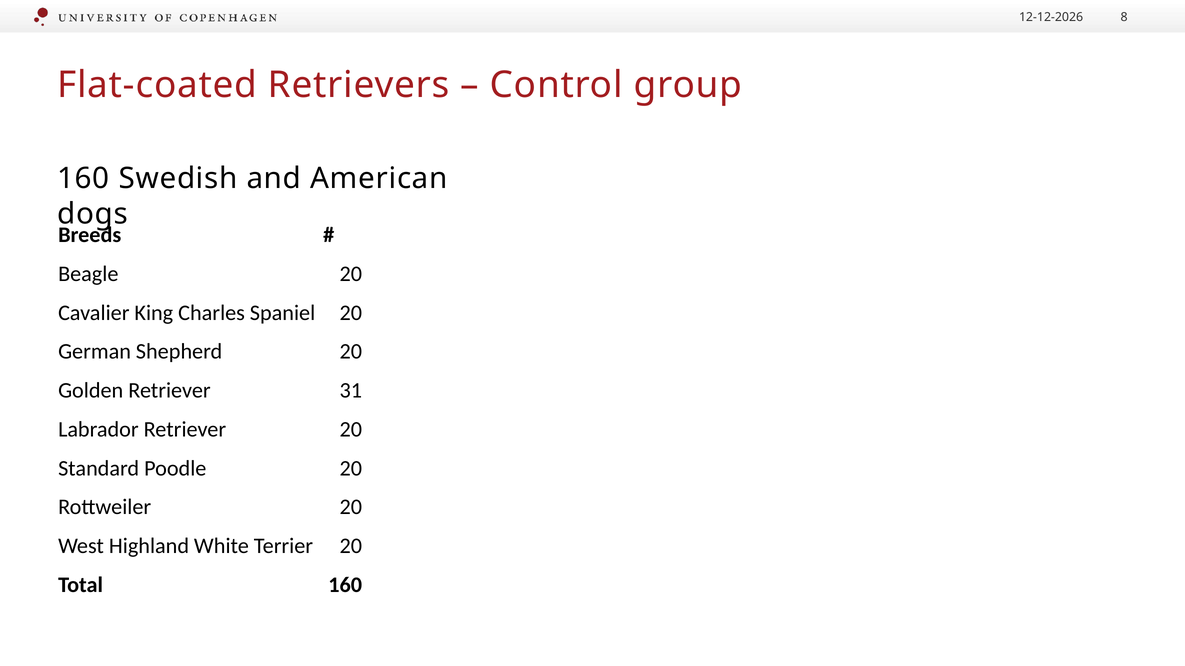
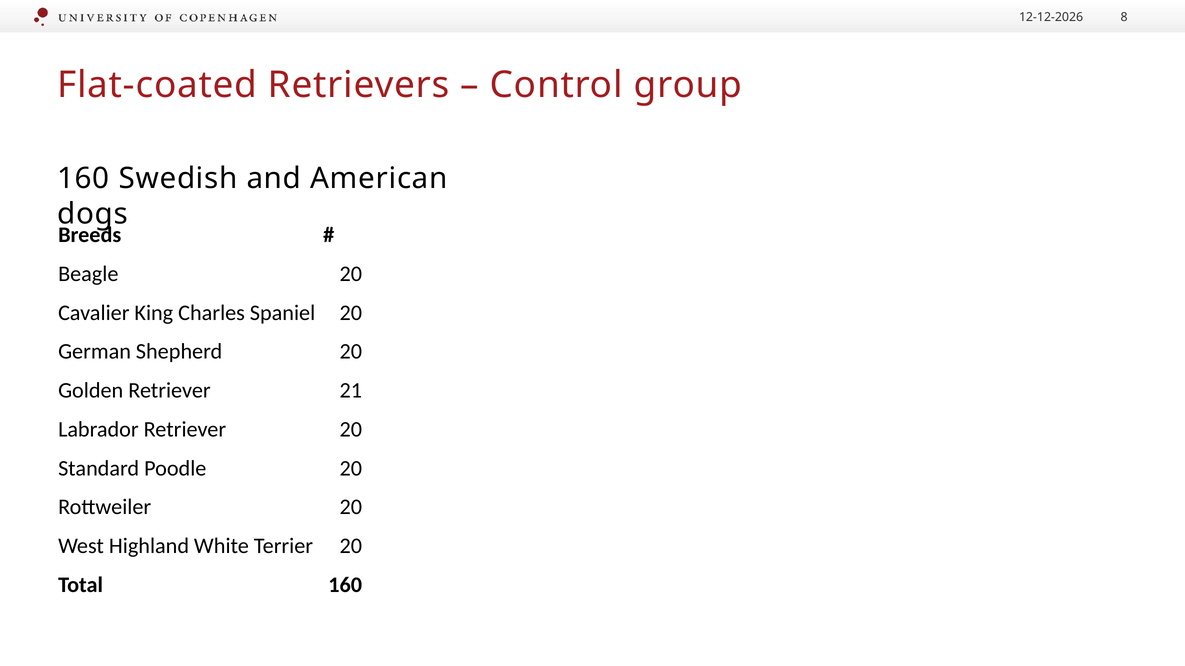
31: 31 -> 21 (351, 391)
